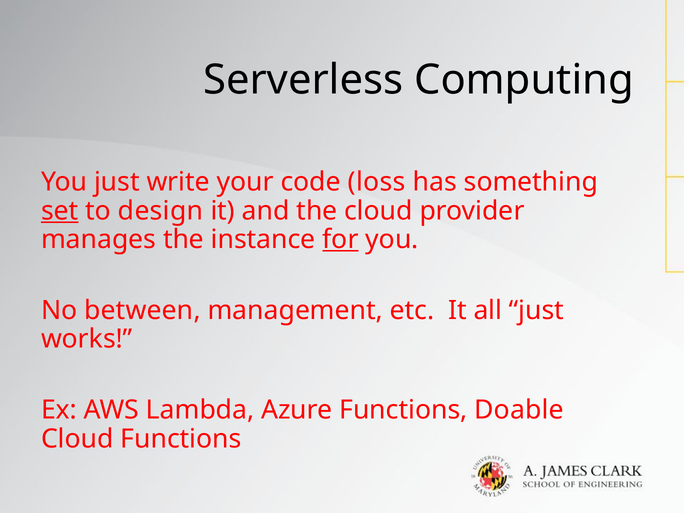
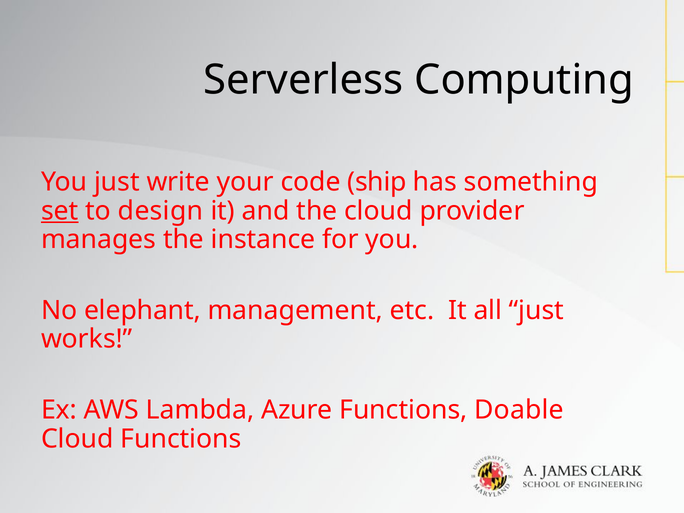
loss: loss -> ship (377, 182)
for underline: present -> none (340, 239)
between: between -> elephant (143, 310)
